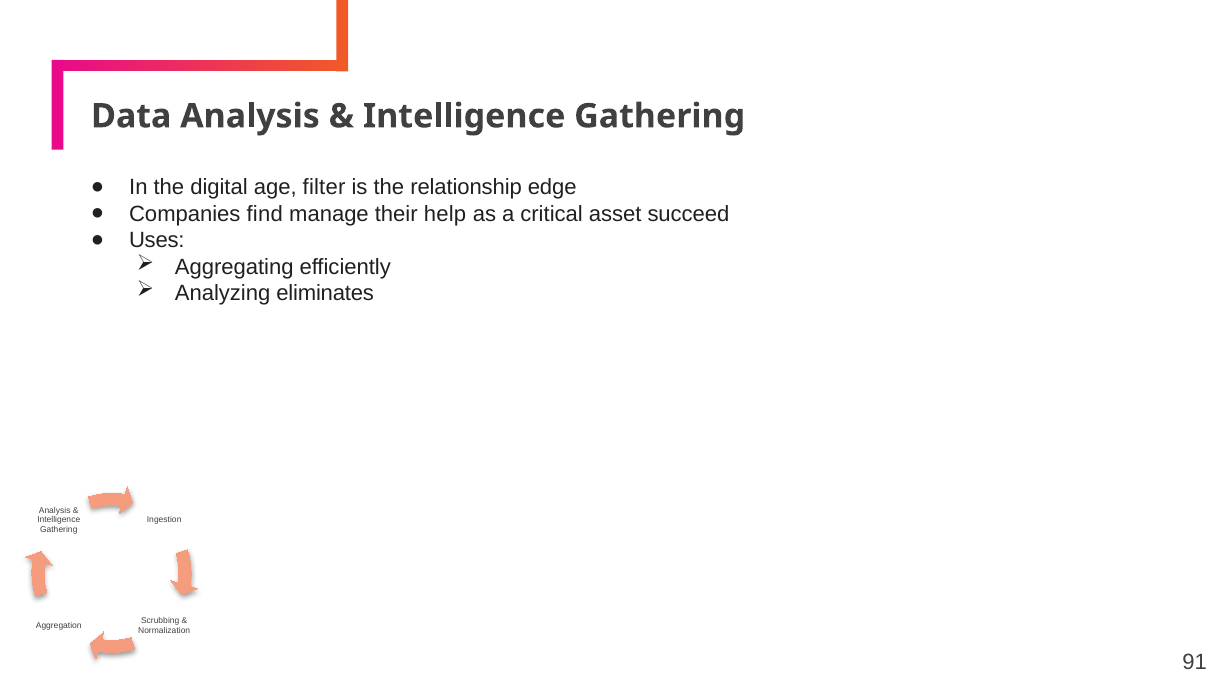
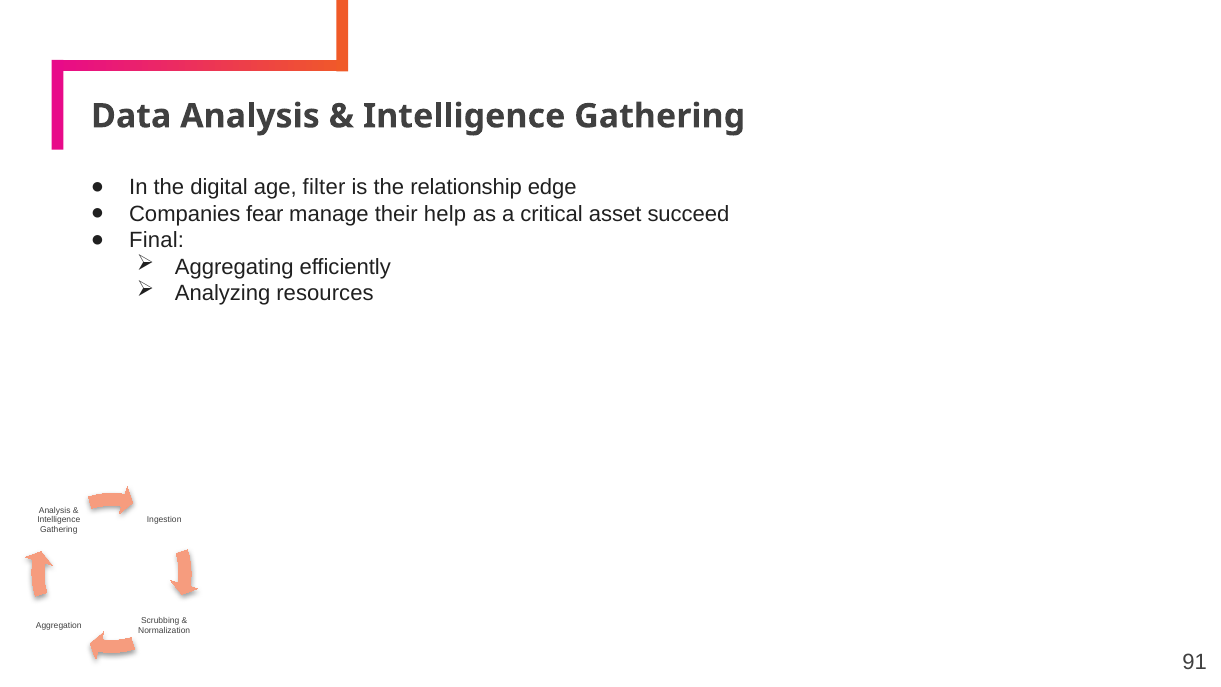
find: find -> fear (265, 214)
Uses: Uses -> Final (157, 240)
eliminates: eliminates -> resources (325, 293)
